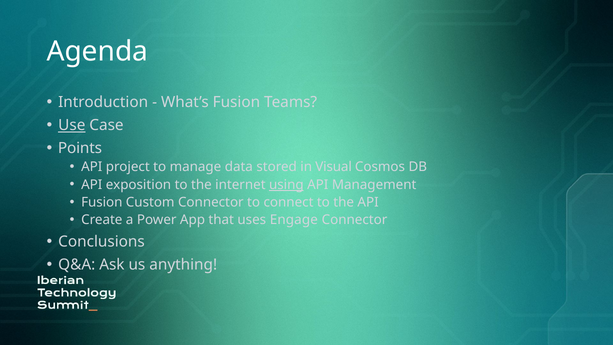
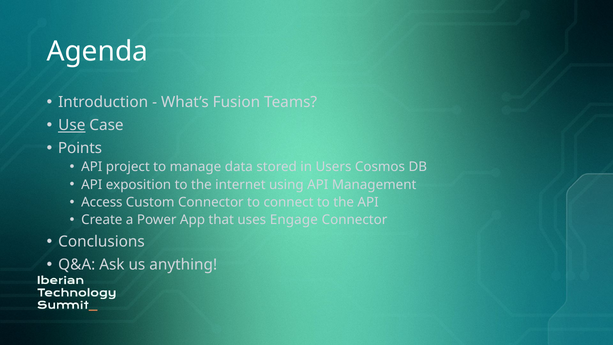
Visual: Visual -> Users (333, 167)
using underline: present -> none (286, 185)
Fusion: Fusion -> Access (102, 202)
